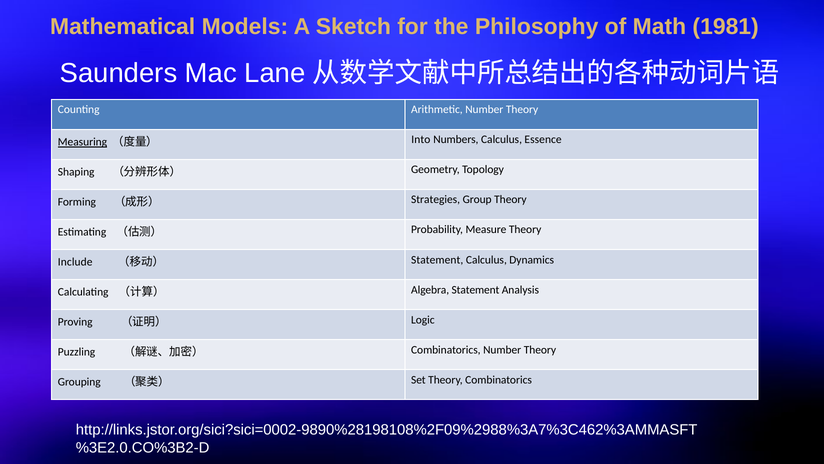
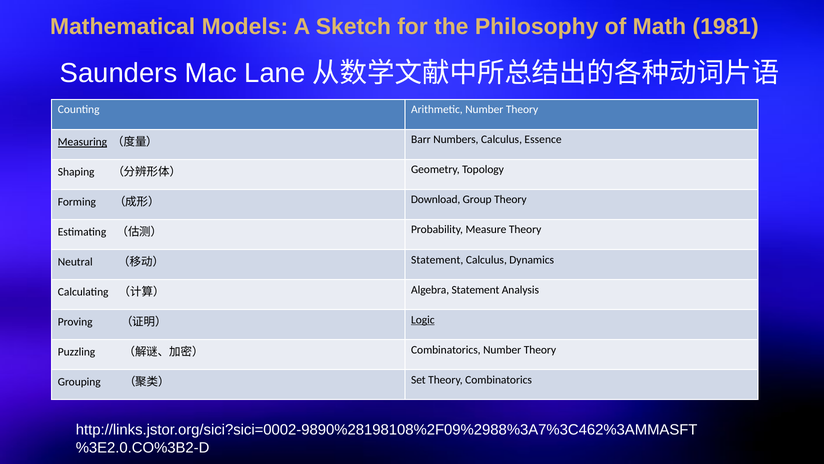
Into: Into -> Barr (421, 140)
Strategies: Strategies -> Download (436, 199)
Include: Include -> Neutral (75, 262)
Logic underline: none -> present (423, 319)
